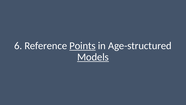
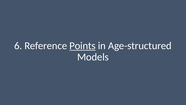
Models underline: present -> none (93, 57)
